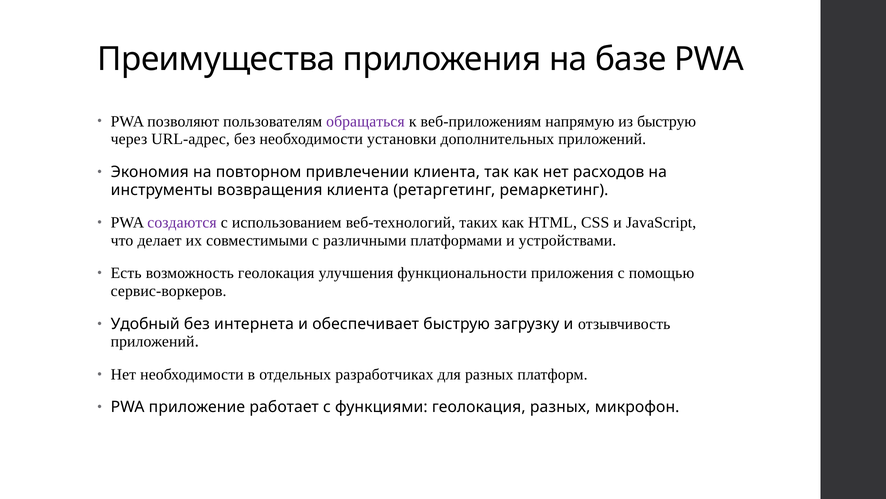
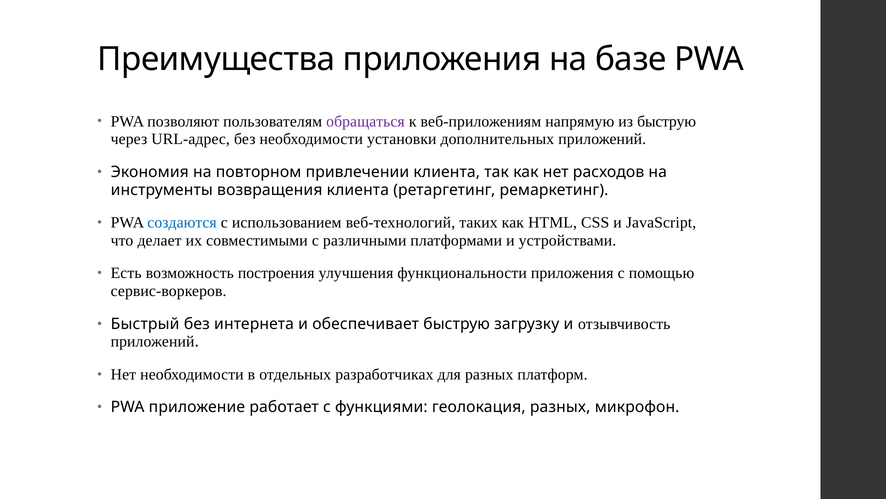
создаются colour: purple -> blue (182, 222)
возможность геолокация: геолокация -> построения (276, 273)
Удобный: Удобный -> Быстрый (145, 323)
